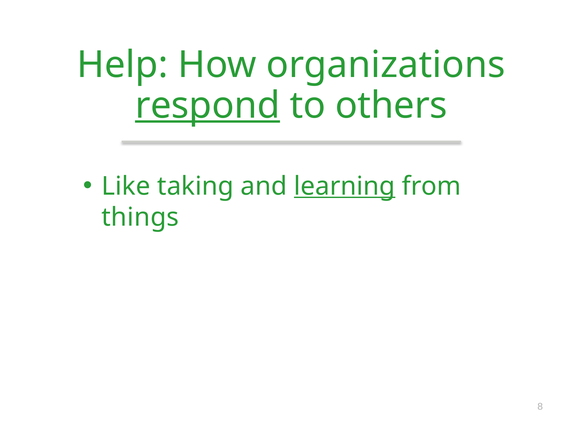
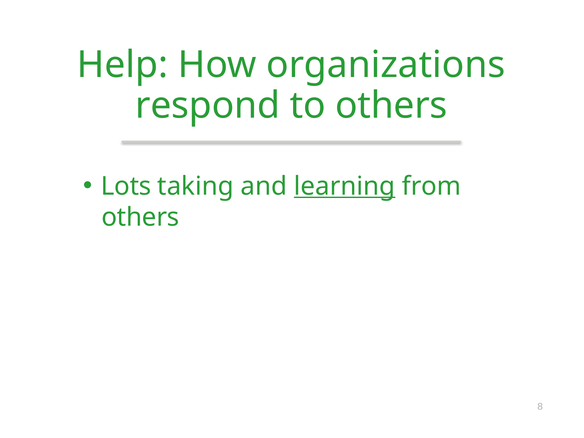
respond underline: present -> none (208, 106)
Like: Like -> Lots (126, 186)
things: things -> others (140, 217)
